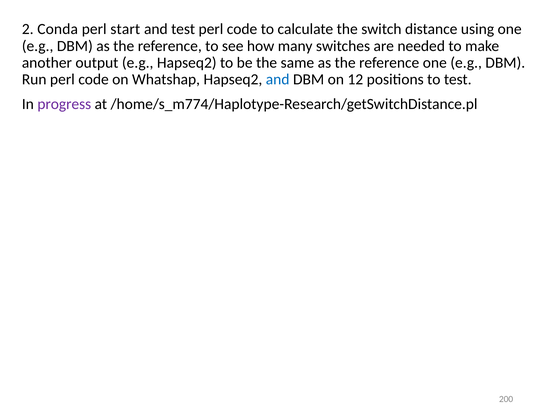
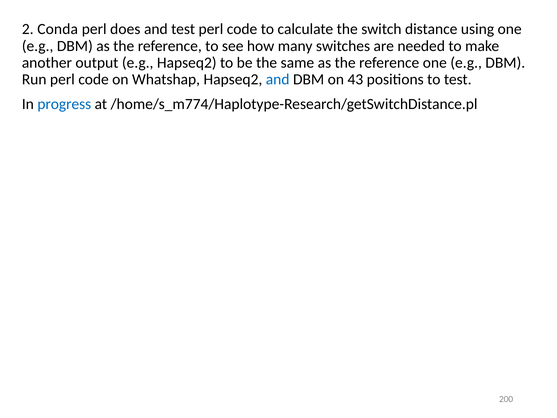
start: start -> does (125, 29)
12: 12 -> 43 (355, 79)
progress colour: purple -> blue (64, 104)
